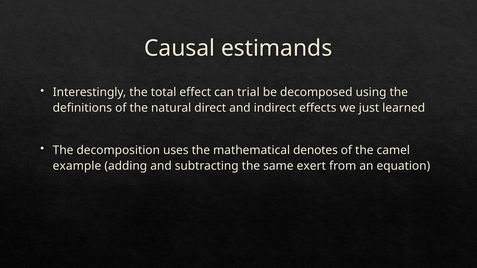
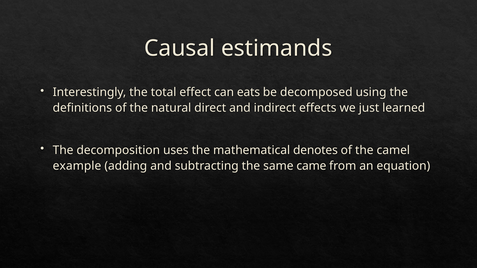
trial: trial -> eats (249, 92)
exert: exert -> came (311, 166)
